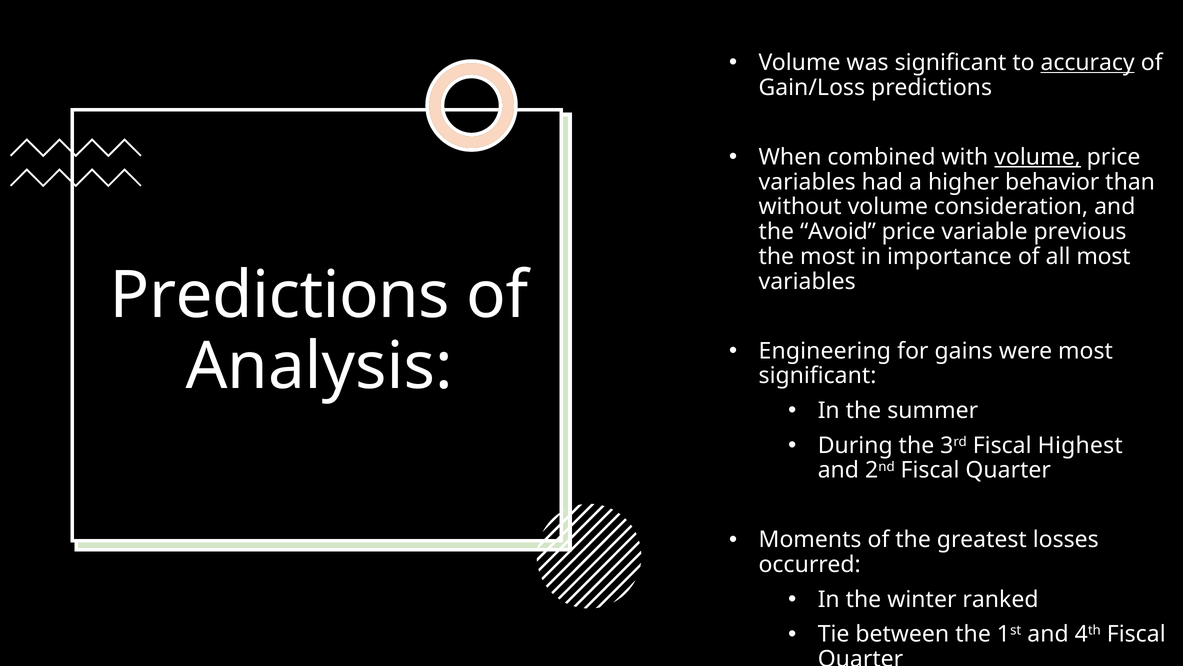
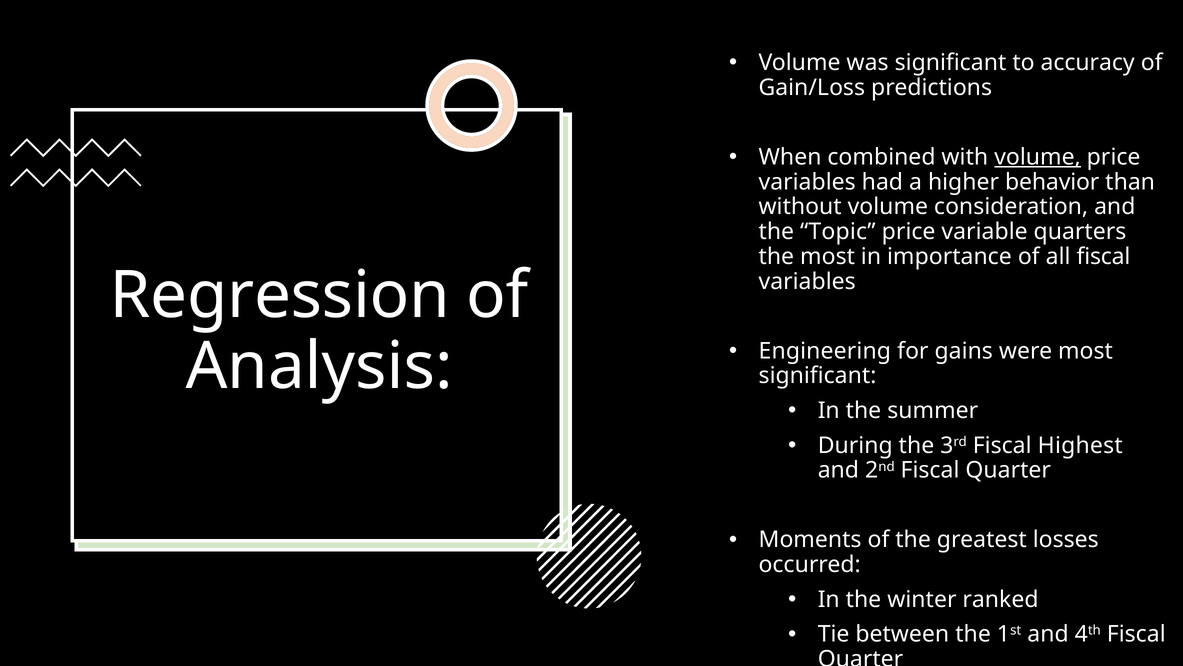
accuracy underline: present -> none (1088, 63)
Avoid: Avoid -> Topic (838, 232)
previous: previous -> quarters (1080, 232)
all most: most -> fiscal (1103, 256)
Predictions: Predictions -> Regression (280, 295)
